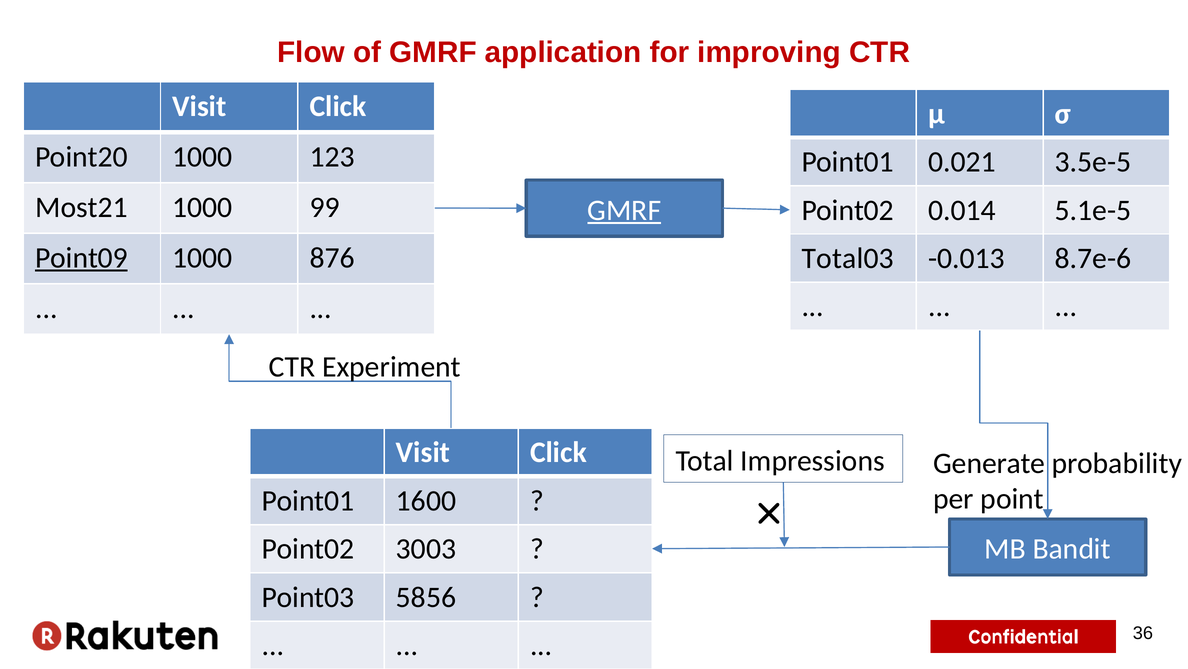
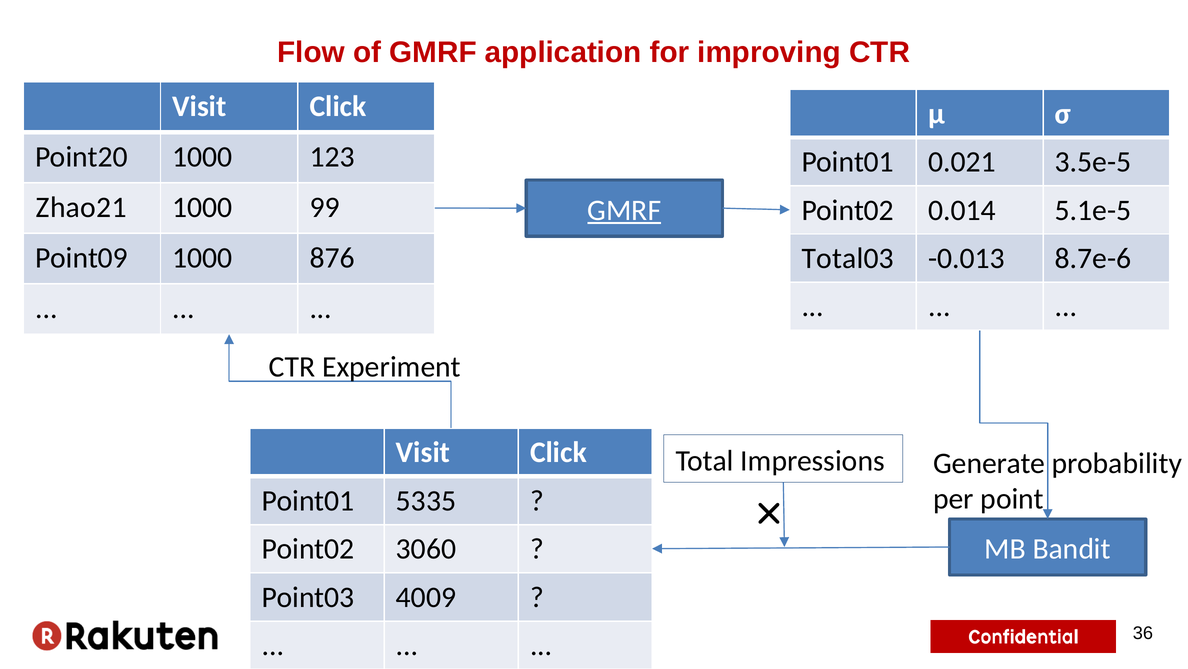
Most21: Most21 -> Zhao21 (81, 207)
Point09 underline: present -> none (81, 258)
1600: 1600 -> 5335 (426, 500)
3003: 3003 -> 3060 (426, 548)
5856: 5856 -> 4009 (426, 597)
